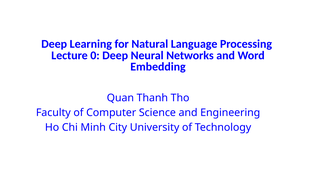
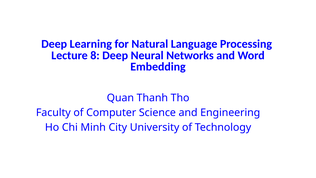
0: 0 -> 8 (95, 55)
